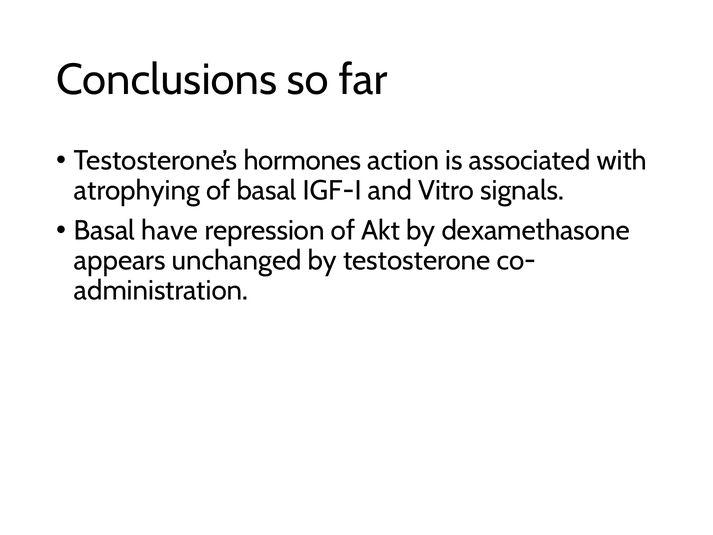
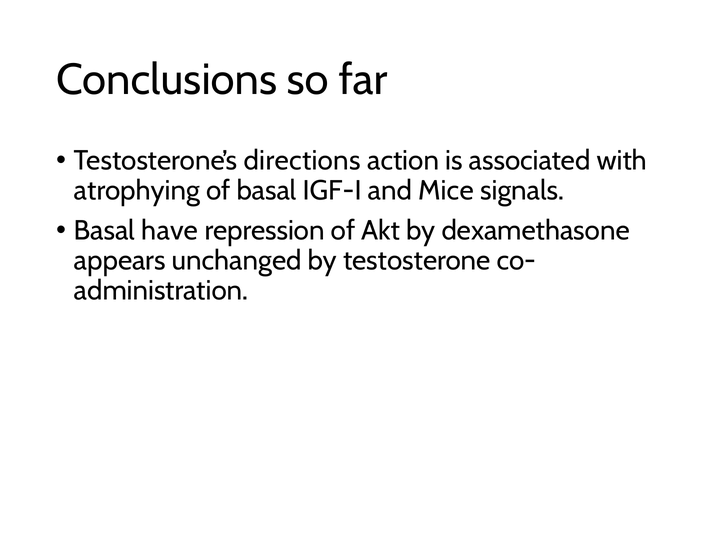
hormones: hormones -> directions (302, 161)
Vitro: Vitro -> Mice (446, 191)
